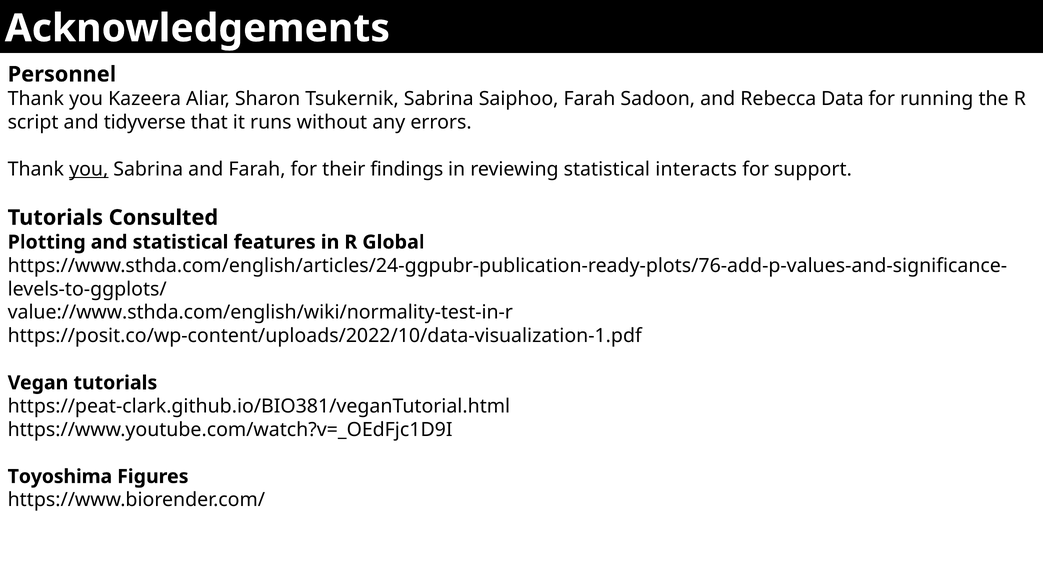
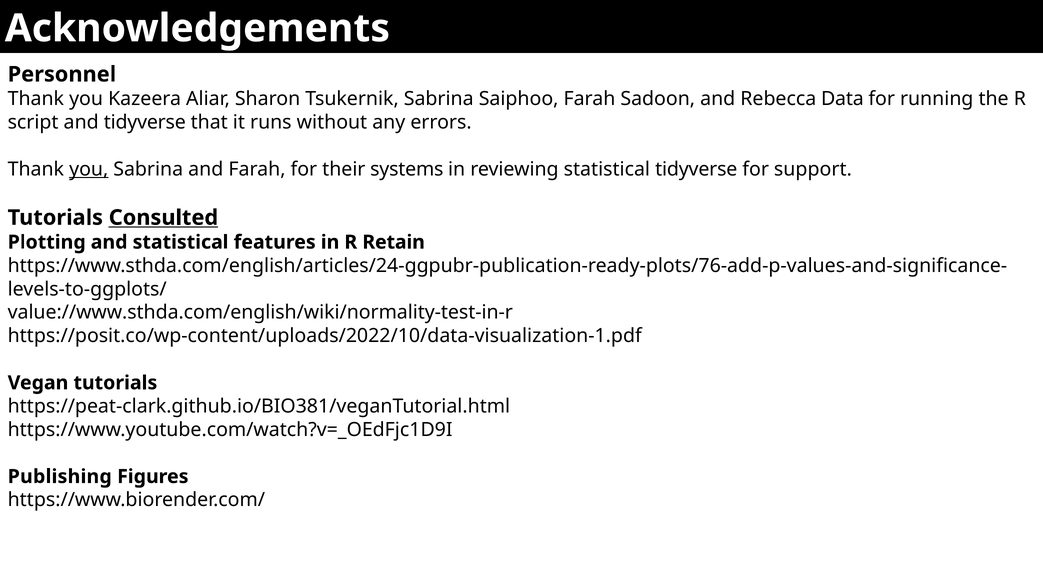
findings: findings -> systems (407, 169)
statistical interacts: interacts -> tidyverse (696, 169)
Consulted underline: none -> present (163, 218)
Global: Global -> Retain (394, 242)
Toyoshima: Toyoshima -> Publishing (60, 477)
